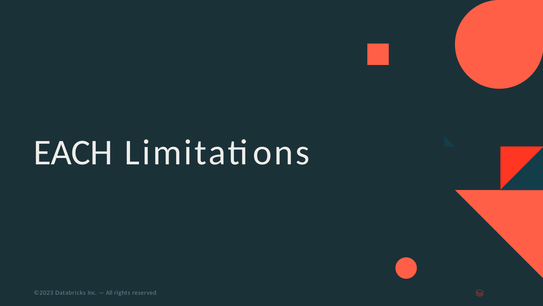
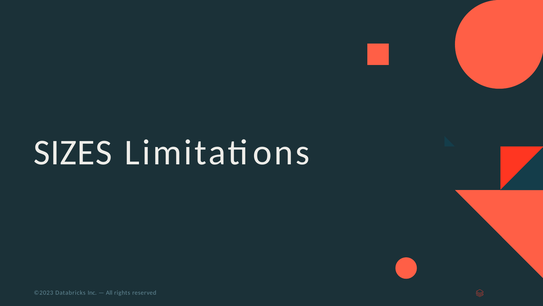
EACH: EACH -> SIZES (73, 152)
